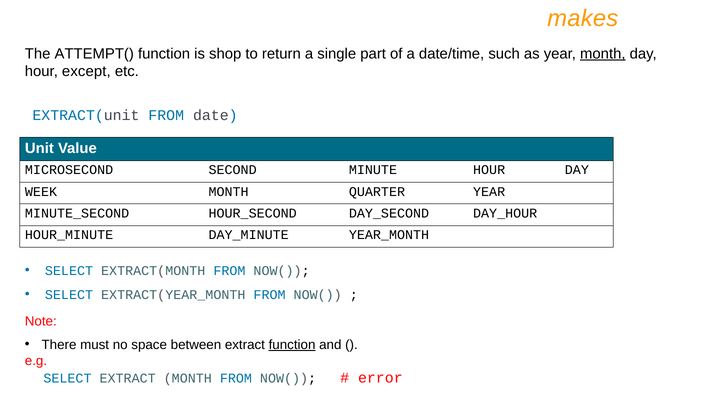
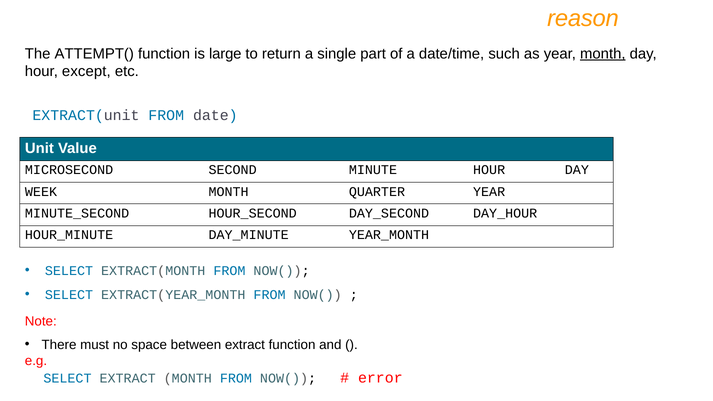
makes: makes -> reason (583, 19)
shop: shop -> large (225, 54)
function underline: present -> none (292, 345)
